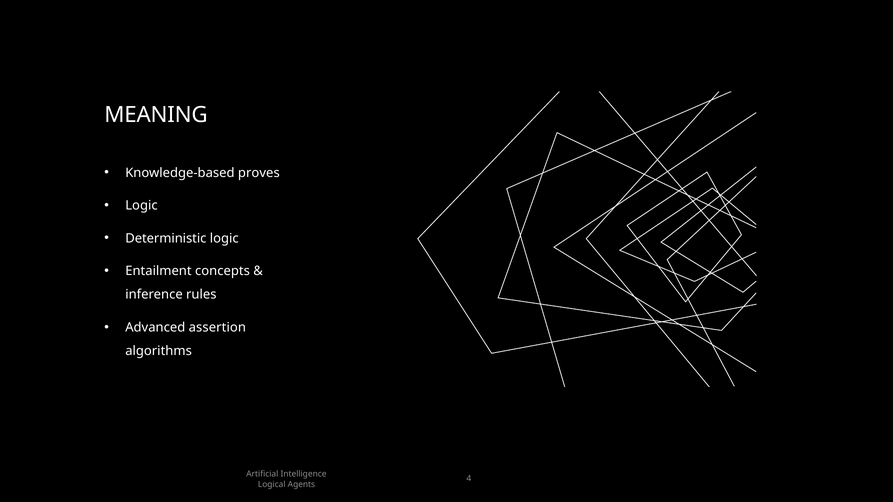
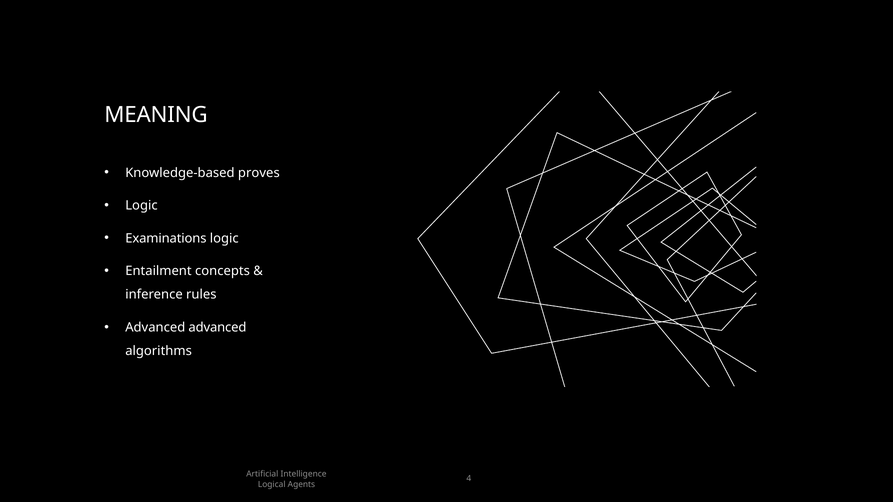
Deterministic: Deterministic -> Examinations (166, 238)
Advanced assertion: assertion -> advanced (217, 328)
